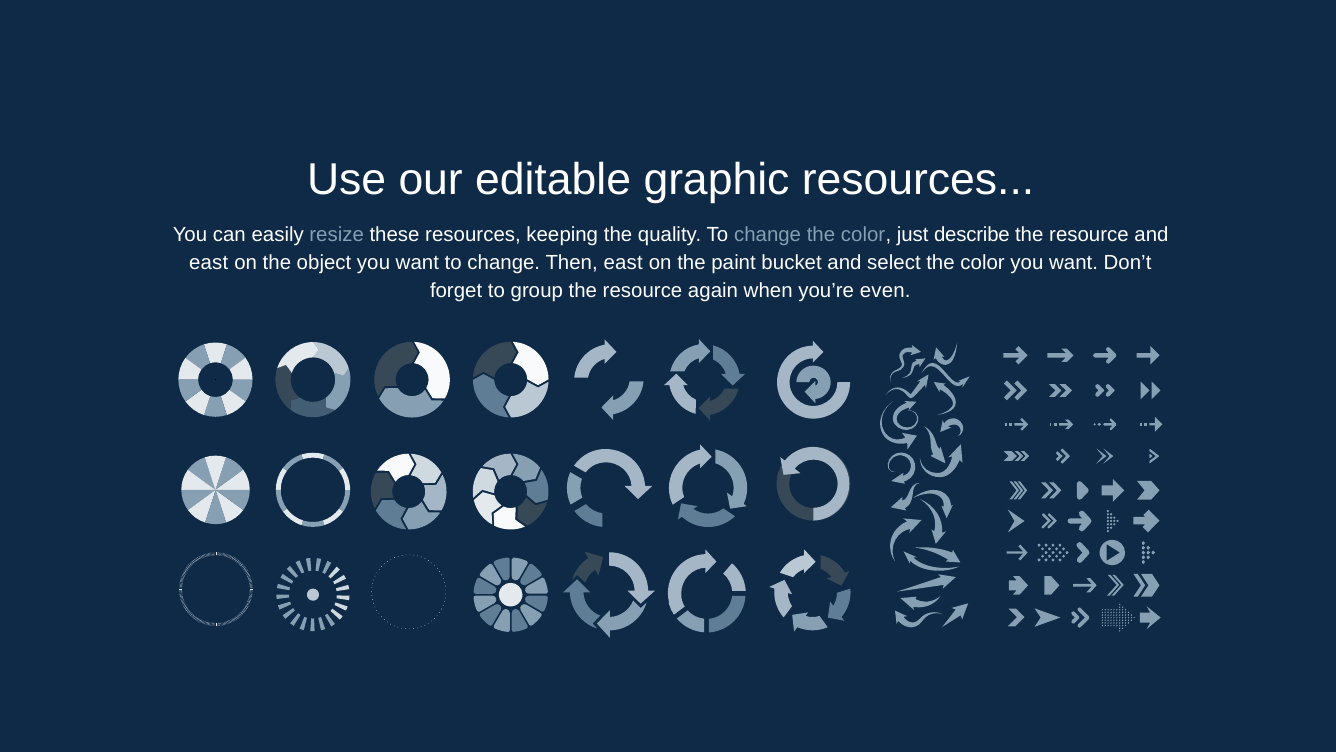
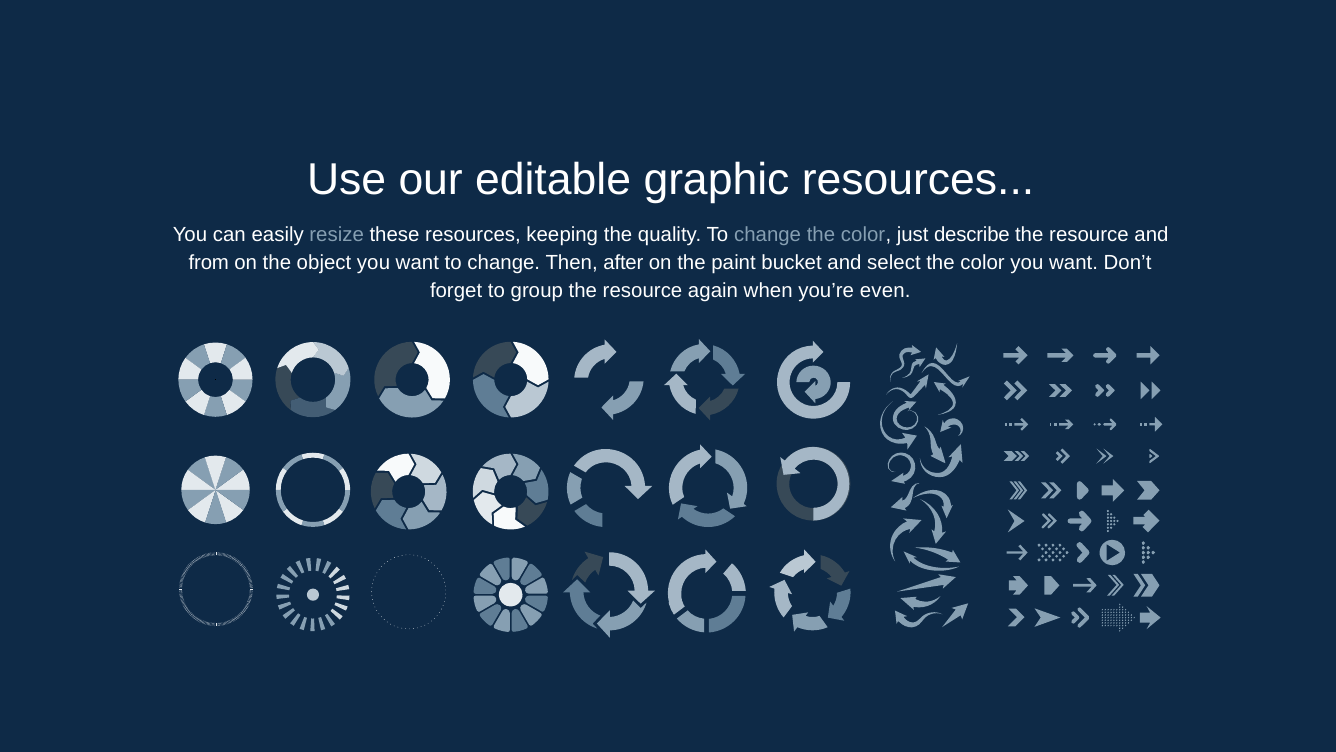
east: east -> from (209, 263)
Then east: east -> after (623, 263)
